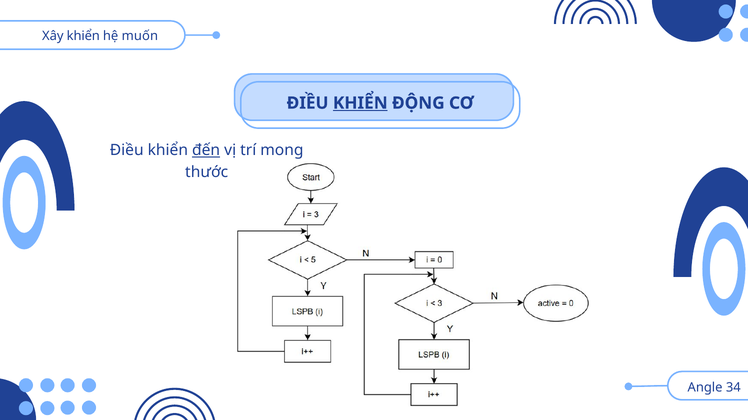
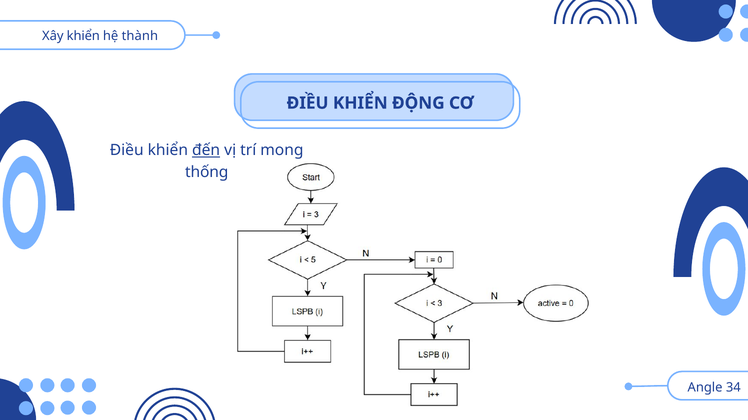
muốn: muốn -> thành (140, 36)
KHIỂN underline: present -> none (360, 103)
thước: thước -> thống (207, 172)
